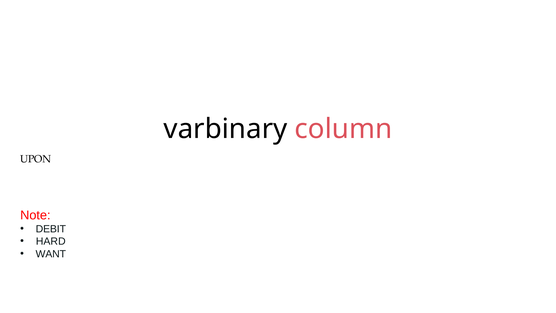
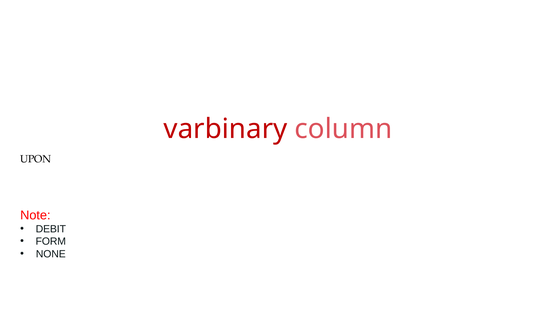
varbinary colour: black -> red (225, 129)
HARD: HARD -> FORM (51, 241)
WANT: WANT -> NONE (51, 254)
